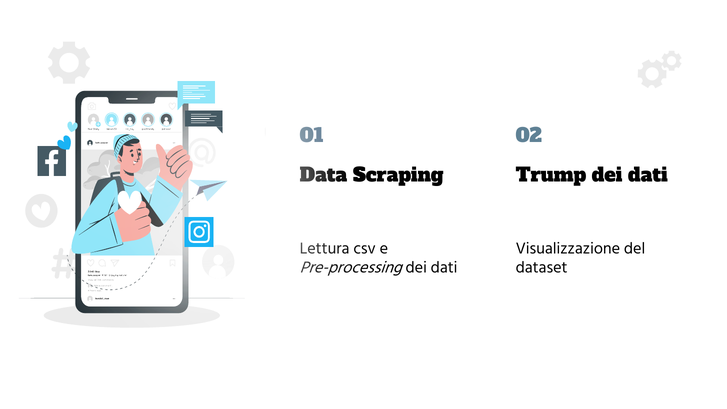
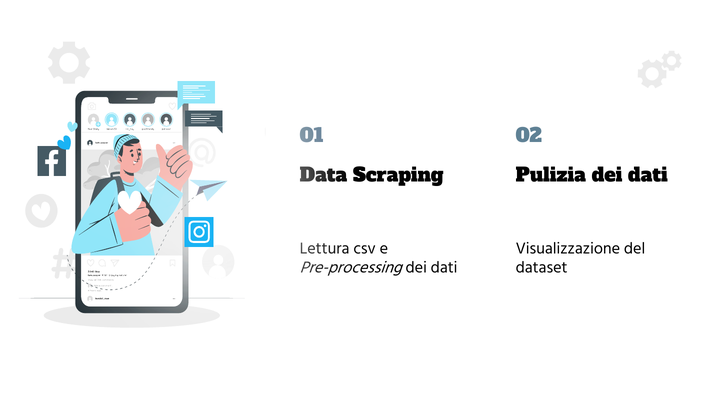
Trump: Trump -> Pulizia (551, 175)
